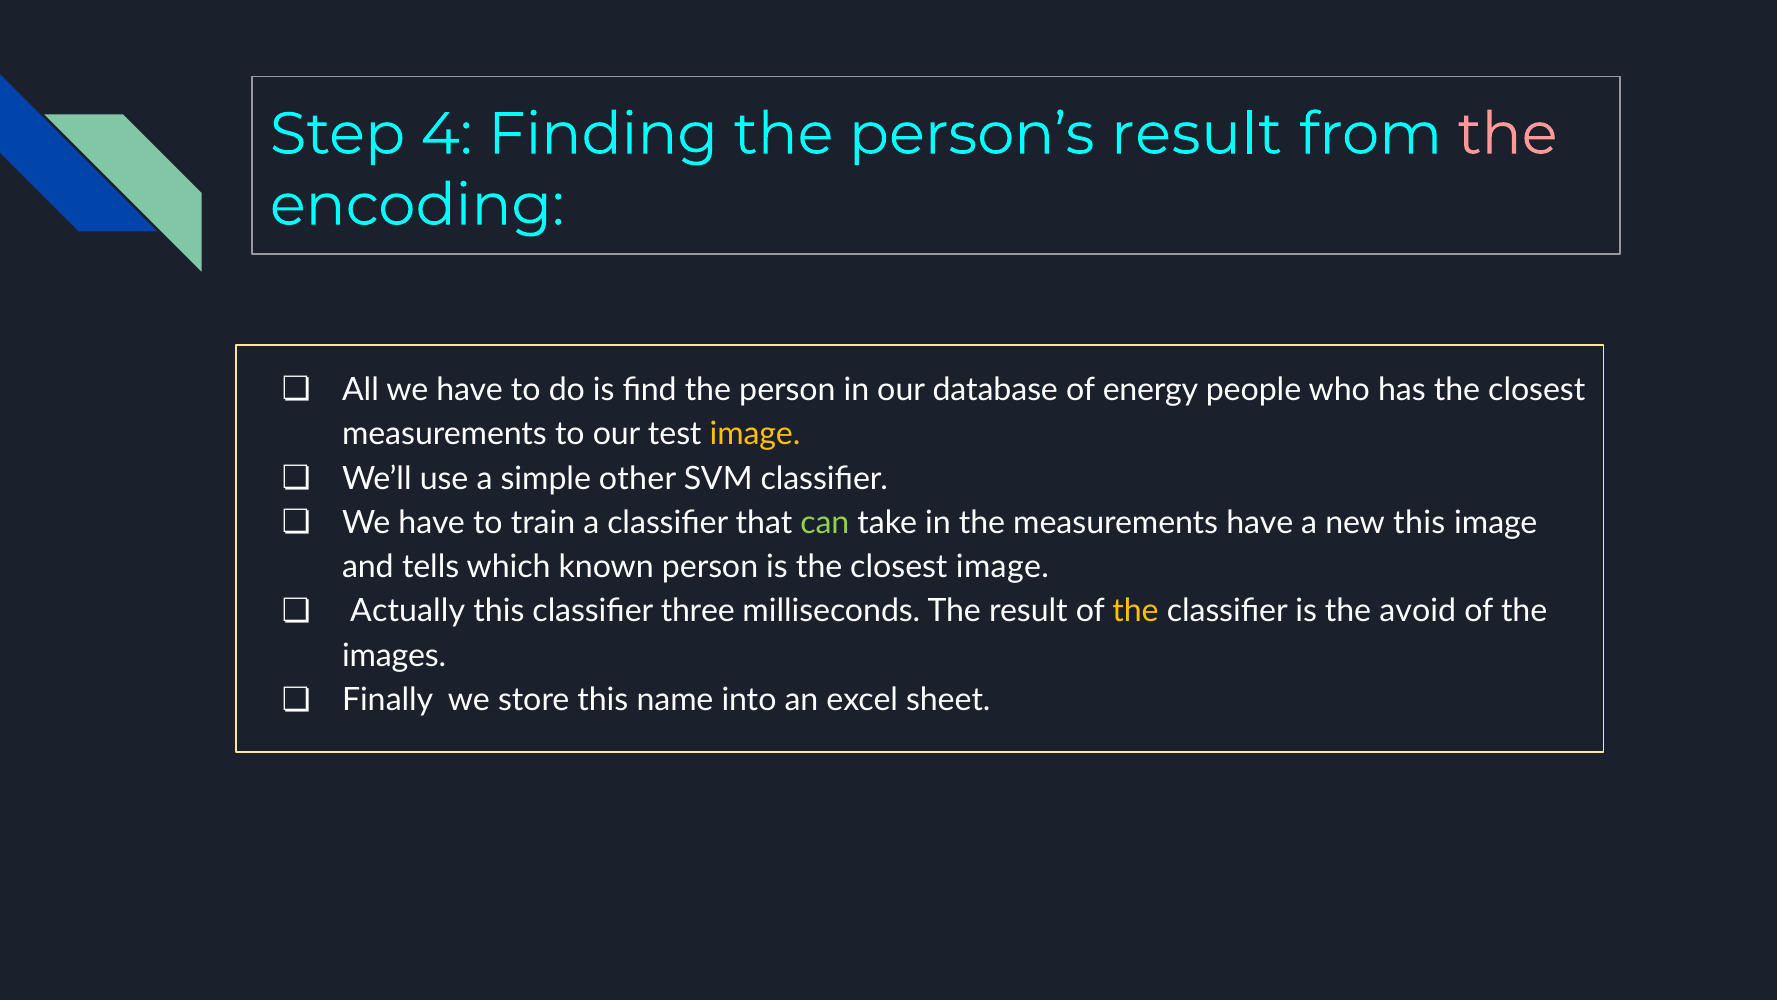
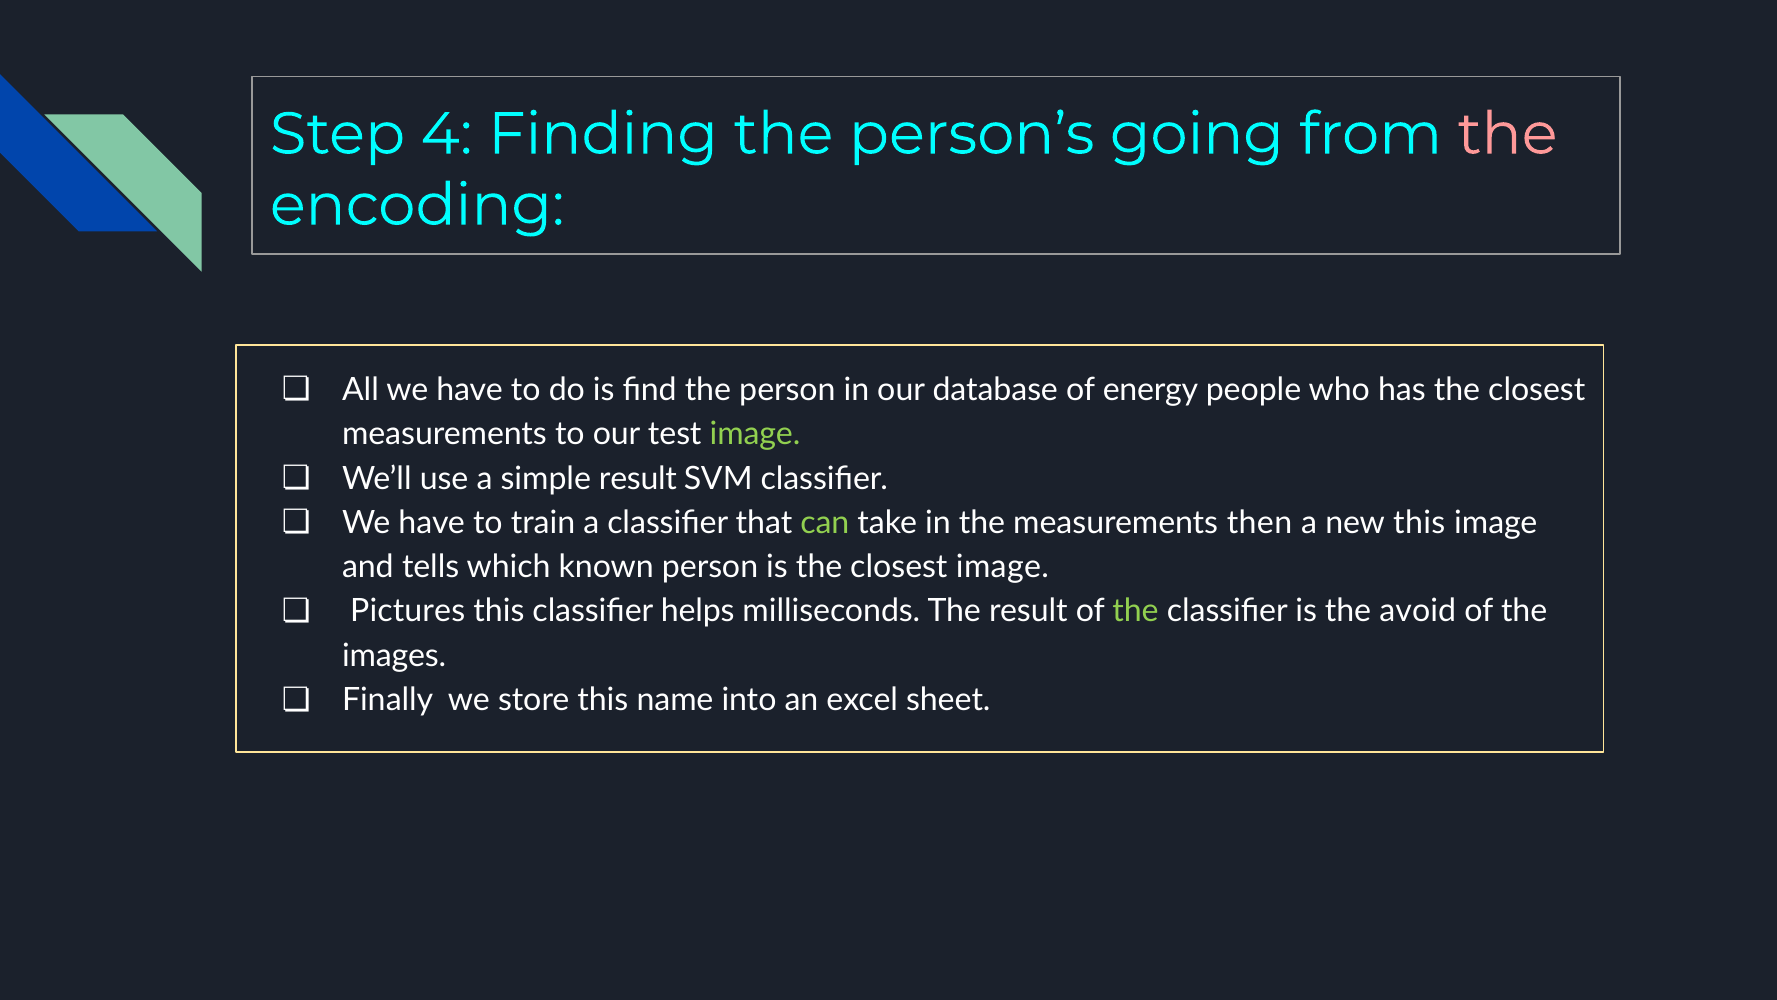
person’s result: result -> going (1197, 134)
image colour: yellow -> light green (755, 434)
simple other: other -> result (638, 478)
measurements have: have -> then (1260, 523)
Actually: Actually -> Pictures (408, 611)
three: three -> helps (698, 611)
the colour: yellow -> light green (1135, 611)
